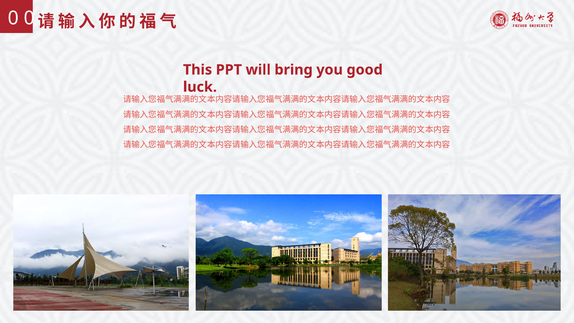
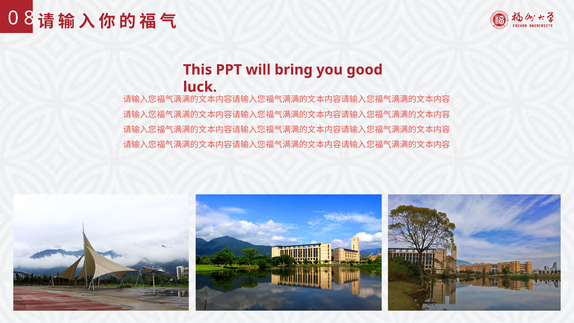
0 0: 0 -> 8 (29, 18)
